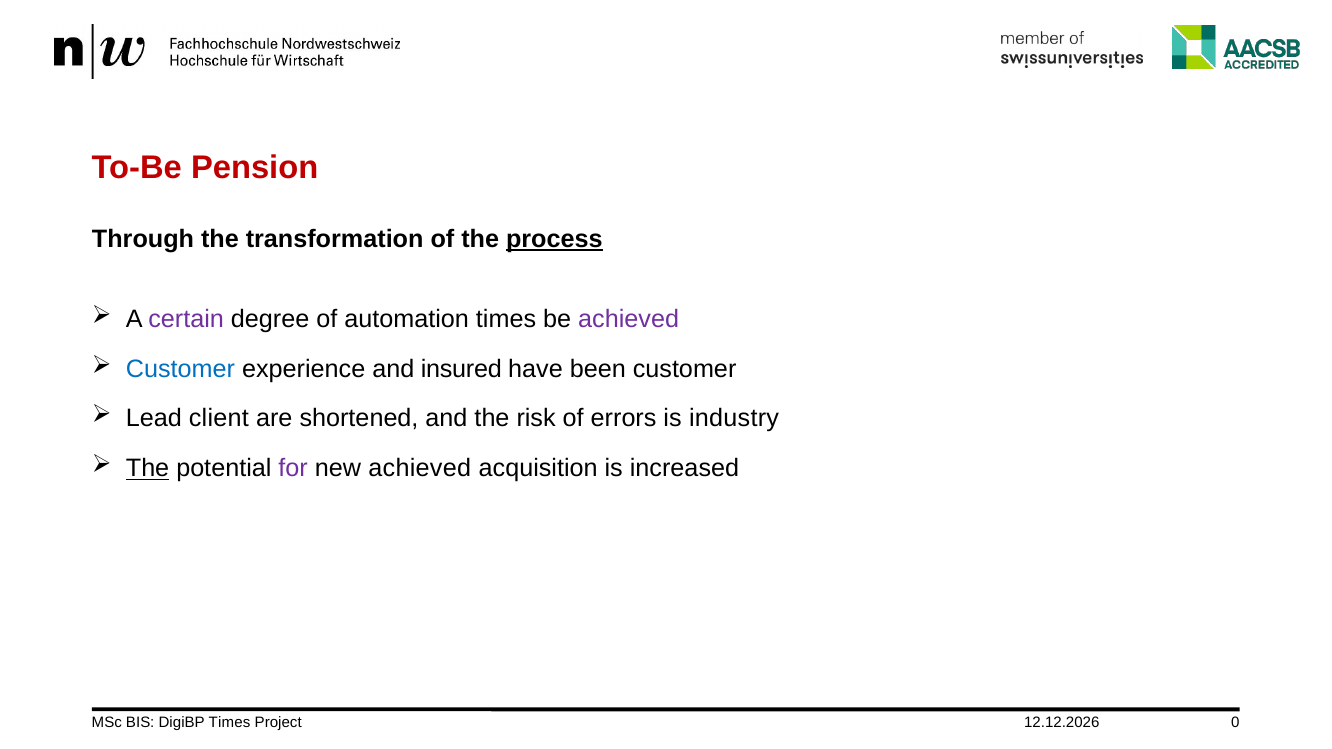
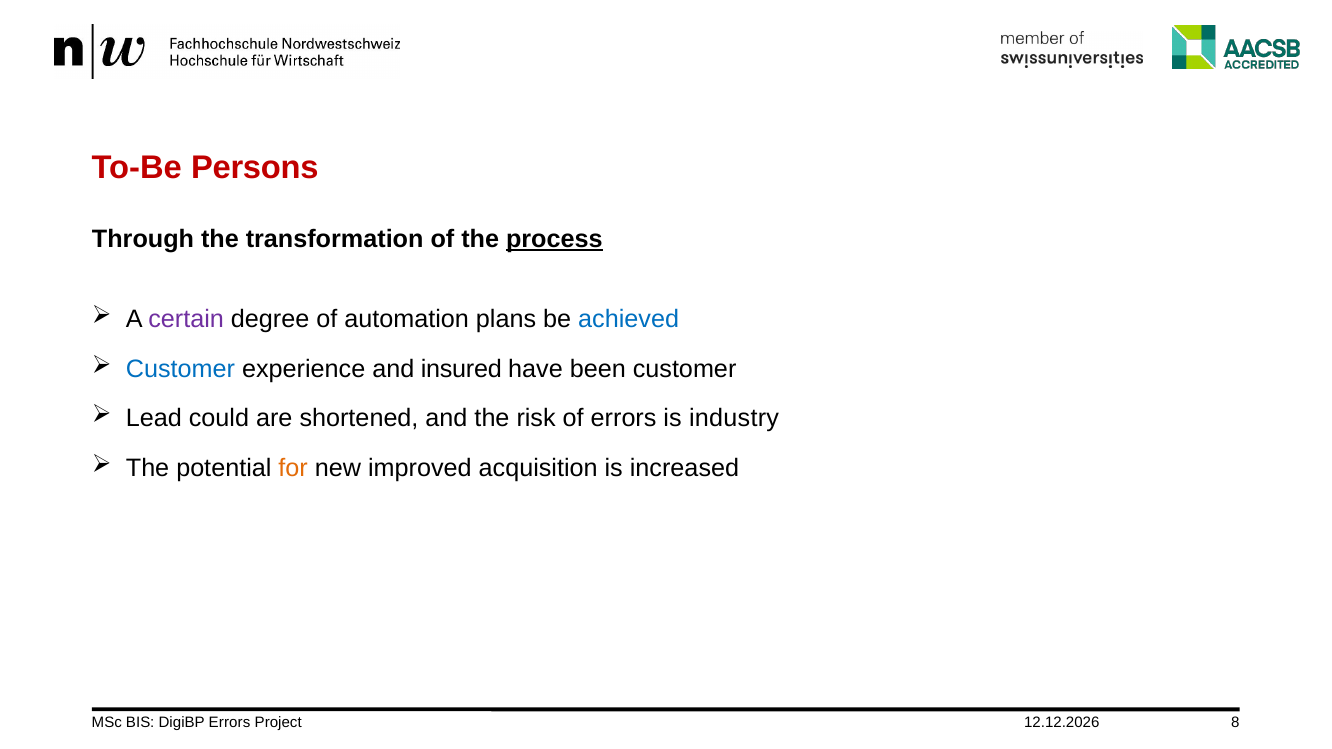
Pension: Pension -> Persons (255, 168)
automation times: times -> plans (506, 319)
achieved colour: purple -> blue (629, 319)
client: client -> could (219, 419)
The underline: present -> none (148, 469)
for colour: purple -> orange (293, 469)
new achieved: achieved -> improved (420, 469)
DigiBP Times: Times -> Errors (230, 723)
0: 0 -> 8 (1235, 723)
